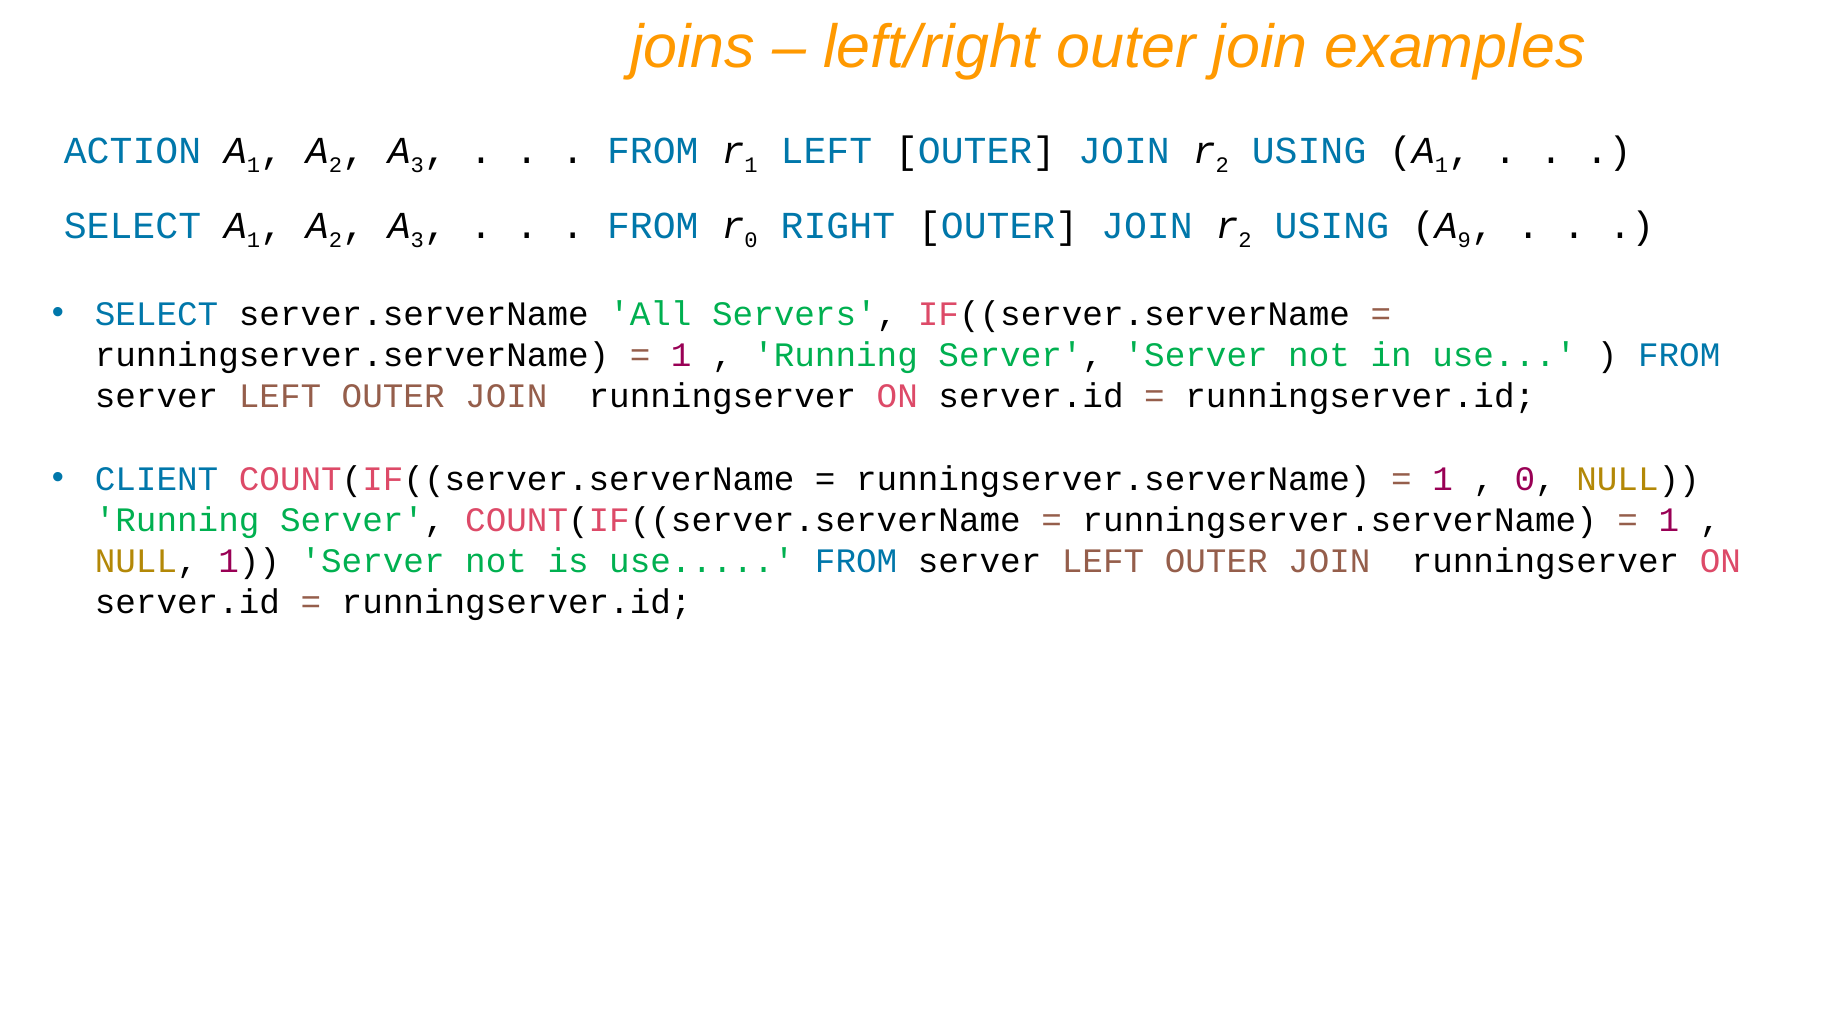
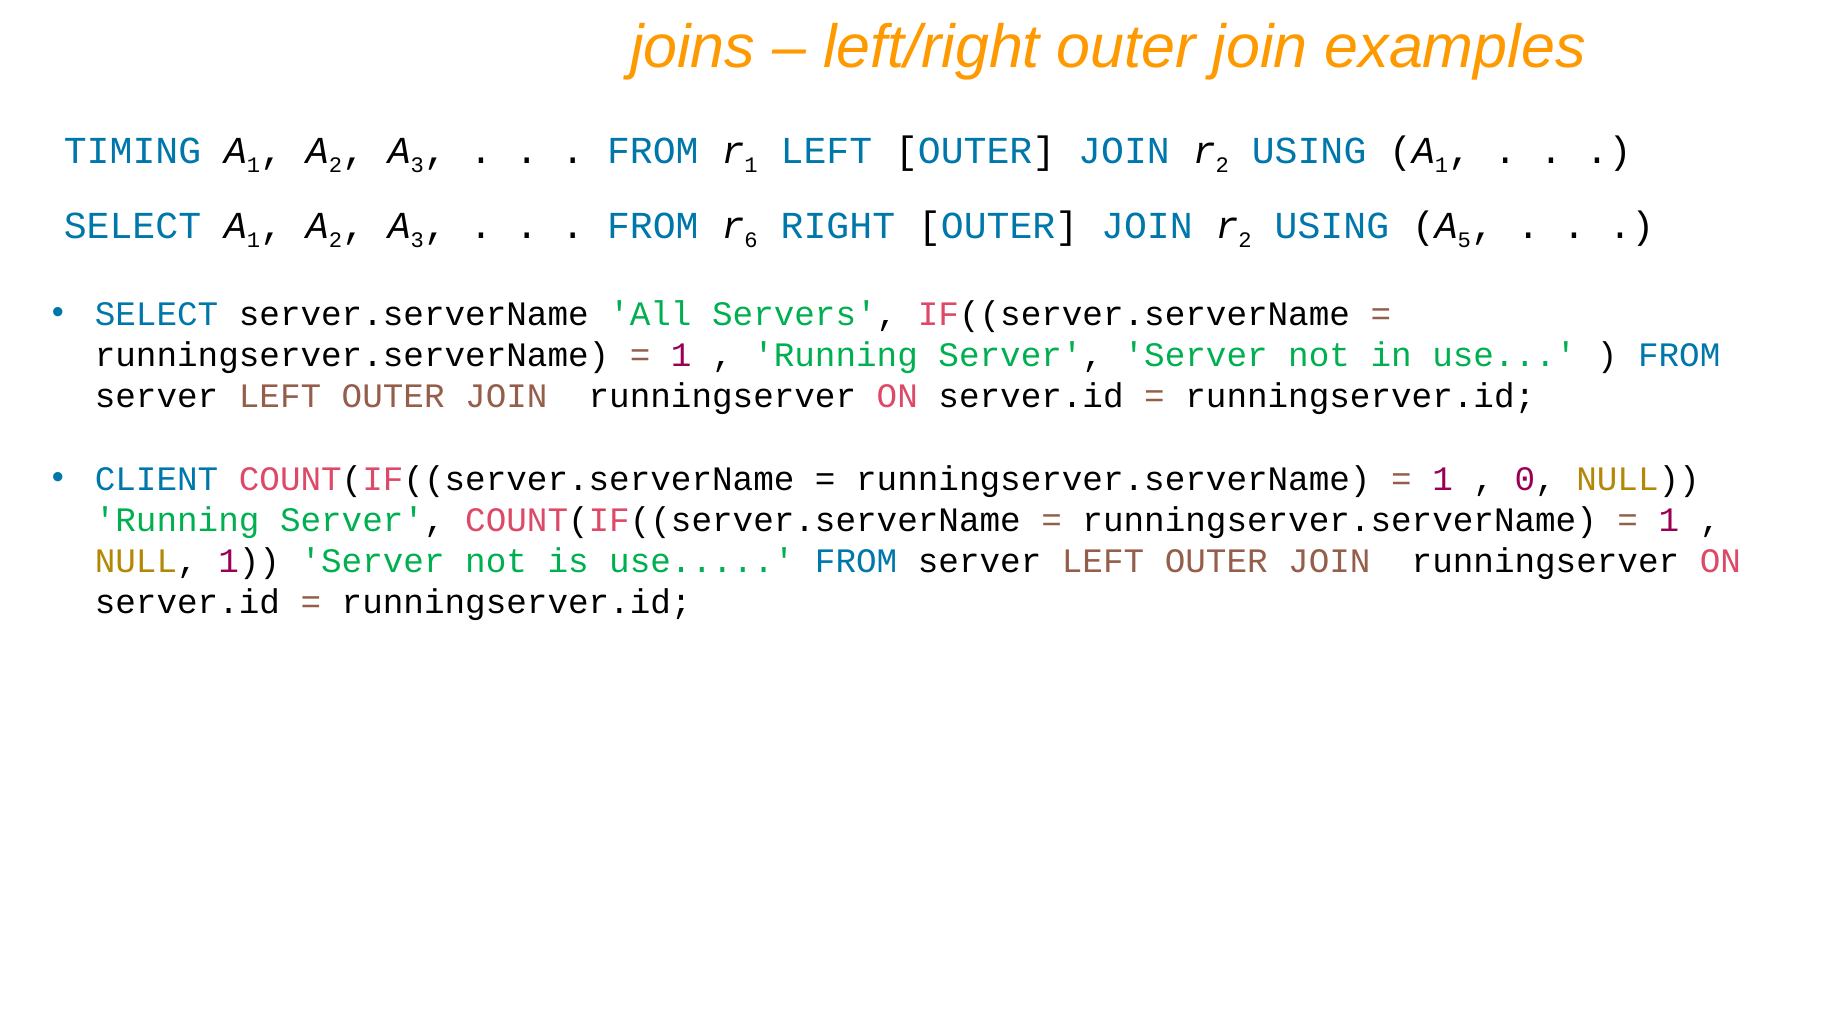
ACTION: ACTION -> TIMING (133, 151)
0: 0 -> 6 (751, 241)
9: 9 -> 5 (1464, 241)
